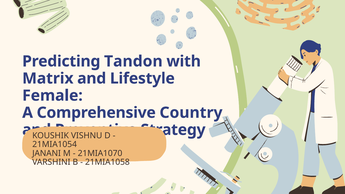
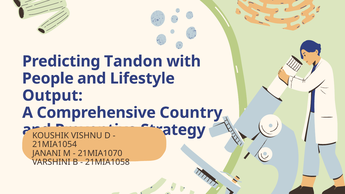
Matrix: Matrix -> People (48, 78)
Female: Female -> Output (52, 96)
